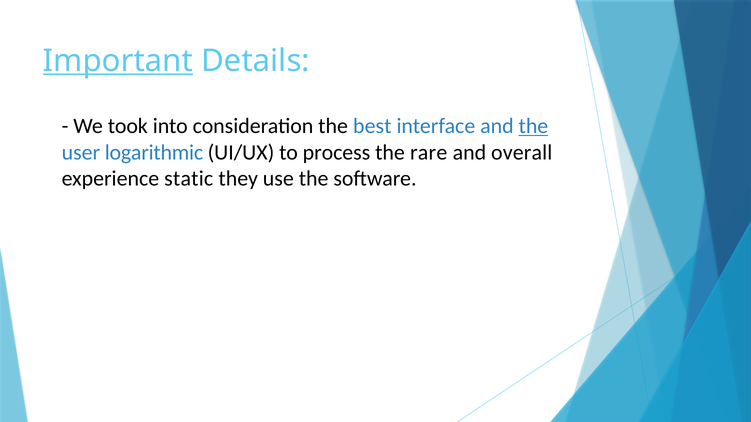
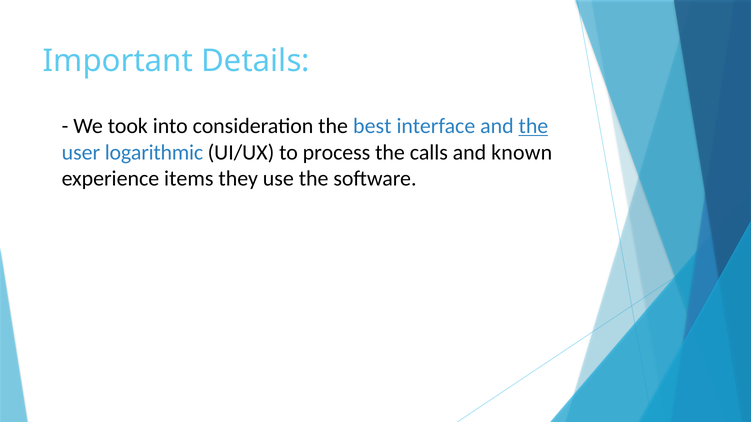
Important underline: present -> none (118, 61)
rare: rare -> calls (429, 153)
overall: overall -> known (522, 153)
static: static -> items (189, 179)
